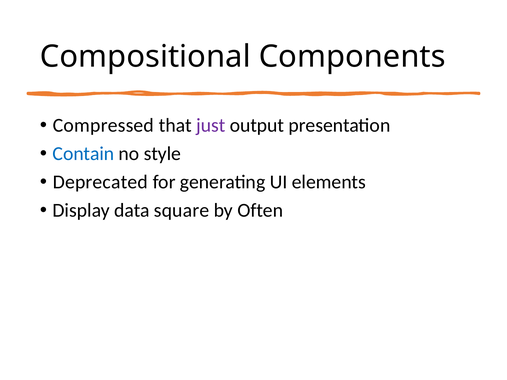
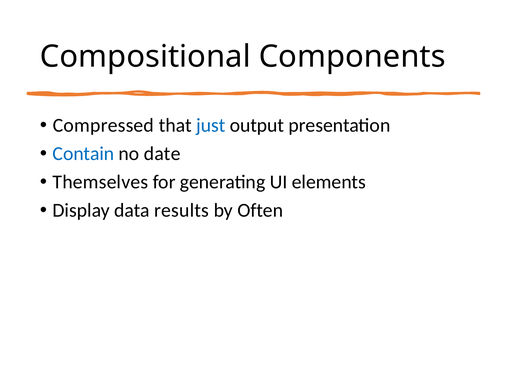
just colour: purple -> blue (211, 126)
style: style -> date (162, 154)
Deprecated: Deprecated -> Themselves (100, 182)
square: square -> results (182, 211)
